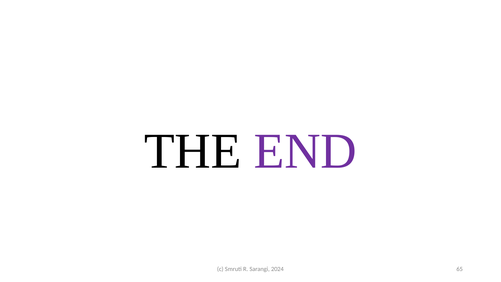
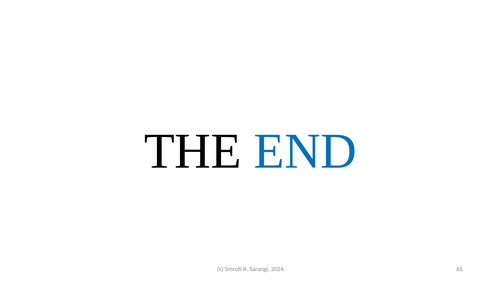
END colour: purple -> blue (305, 151)
